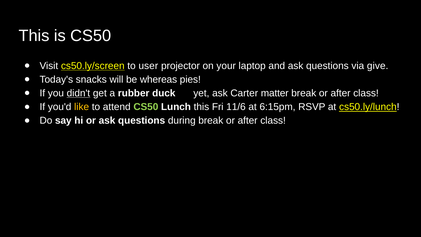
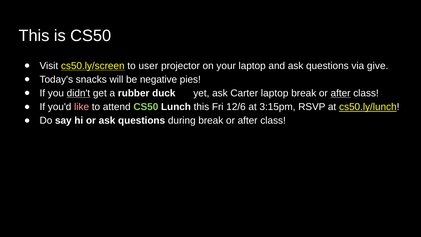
whereas: whereas -> negative (159, 79)
Carter matter: matter -> laptop (275, 93)
after underline: none -> present (341, 93)
like colour: yellow -> pink (82, 107)
11/6: 11/6 -> 12/6 (236, 107)
6:15pm: 6:15pm -> 3:15pm (277, 107)
